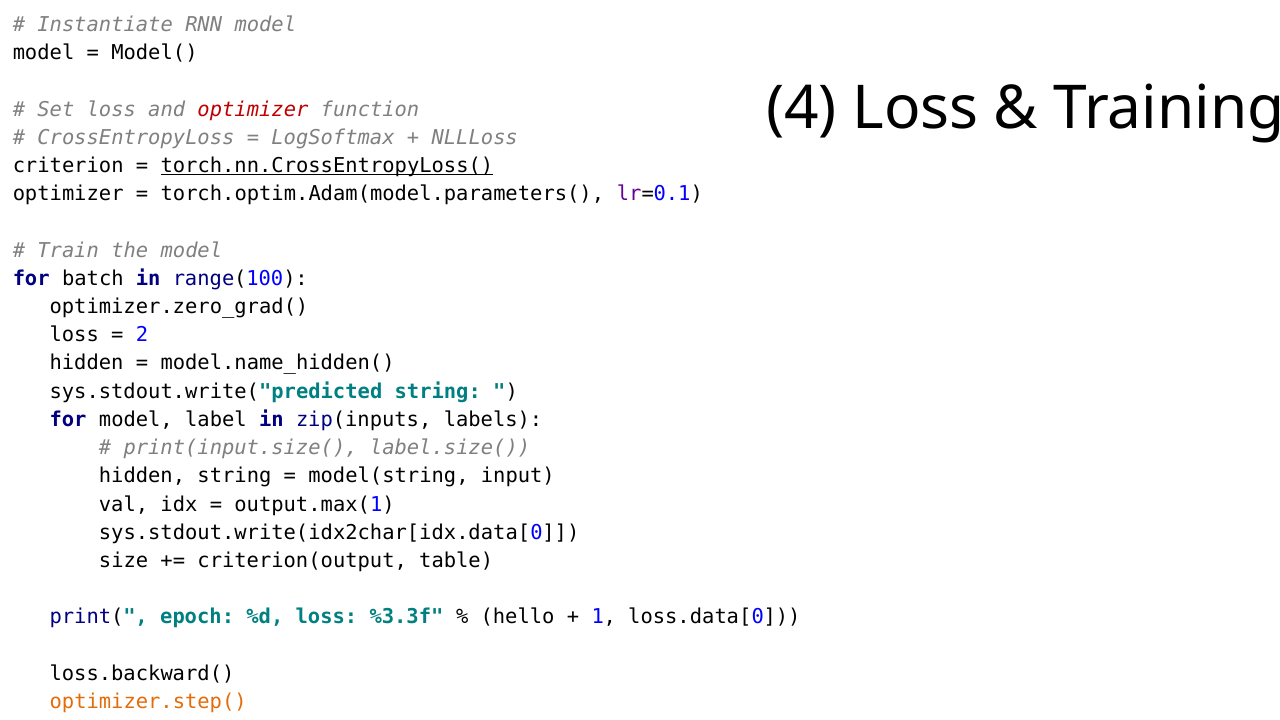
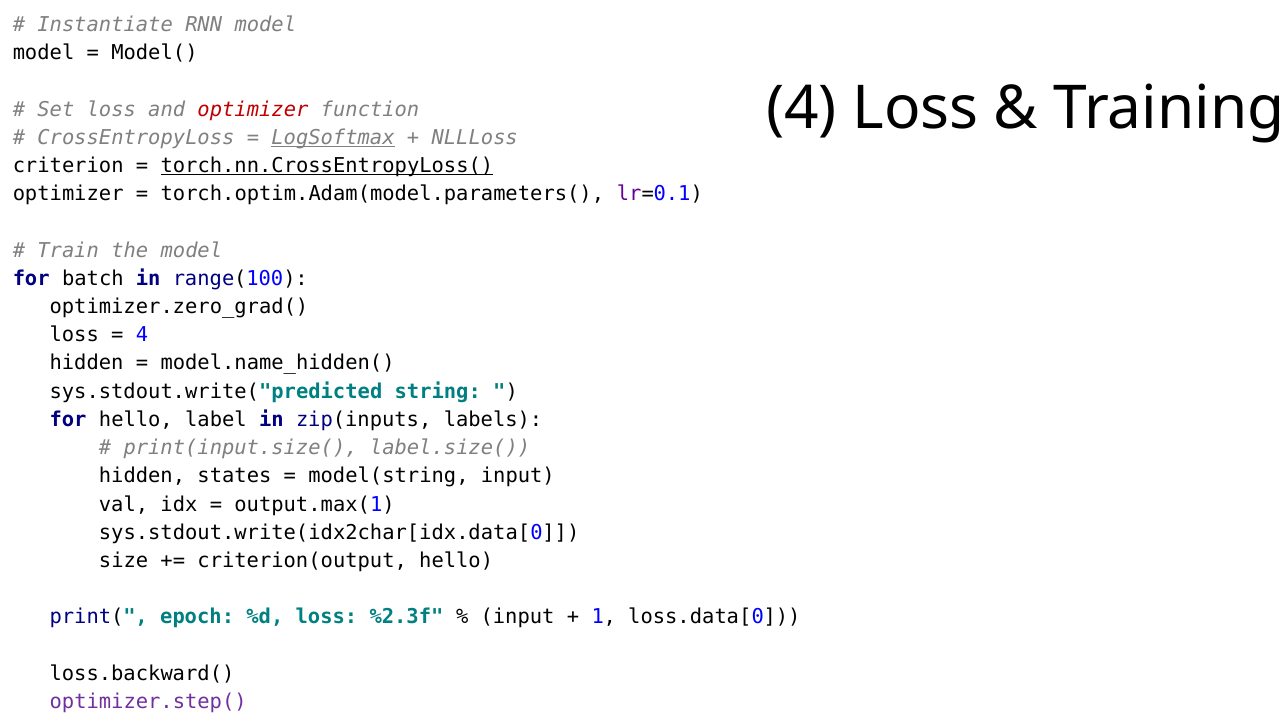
LogSoftmax underline: none -> present (333, 137)
2: 2 -> 4 (142, 335)
for model: model -> hello (136, 420)
hidden string: string -> states (234, 476)
criterion(output table: table -> hello (456, 561)
%3.3f: %3.3f -> %2.3f (406, 617)
hello: hello -> input (518, 617)
optimizer.step( colour: orange -> purple (148, 702)
